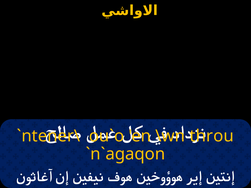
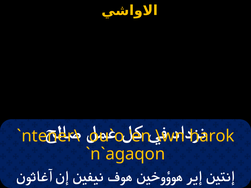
throu: throu -> harok (212, 136)
